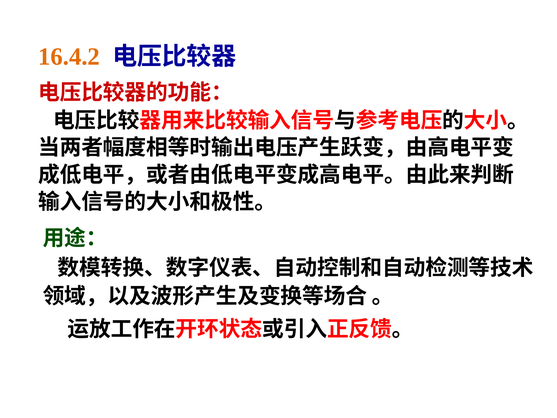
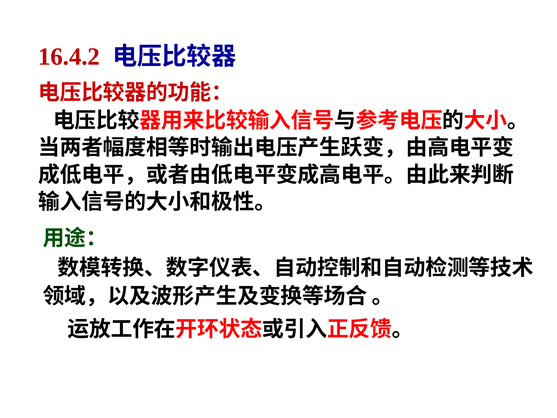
16.4.2 colour: orange -> red (69, 56)
